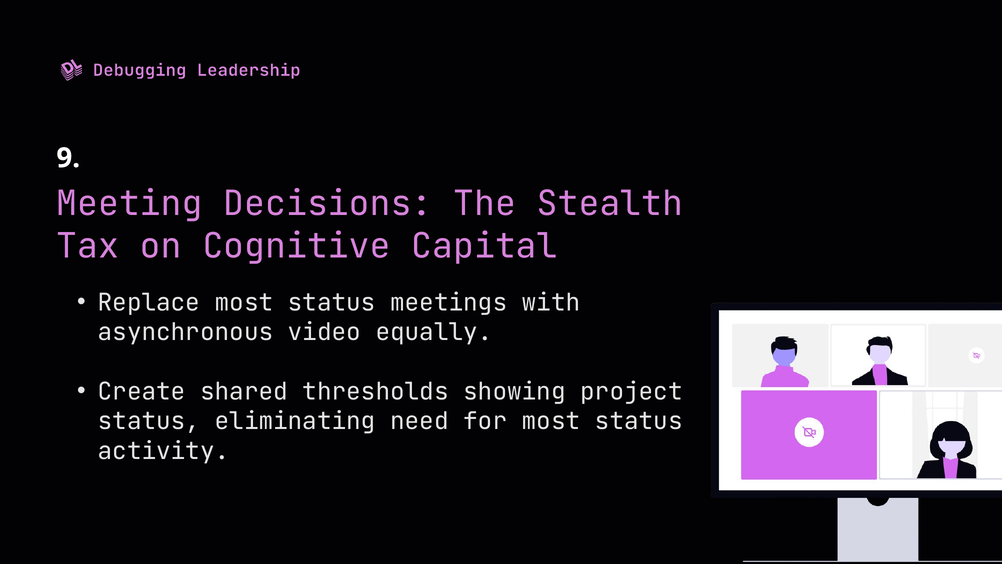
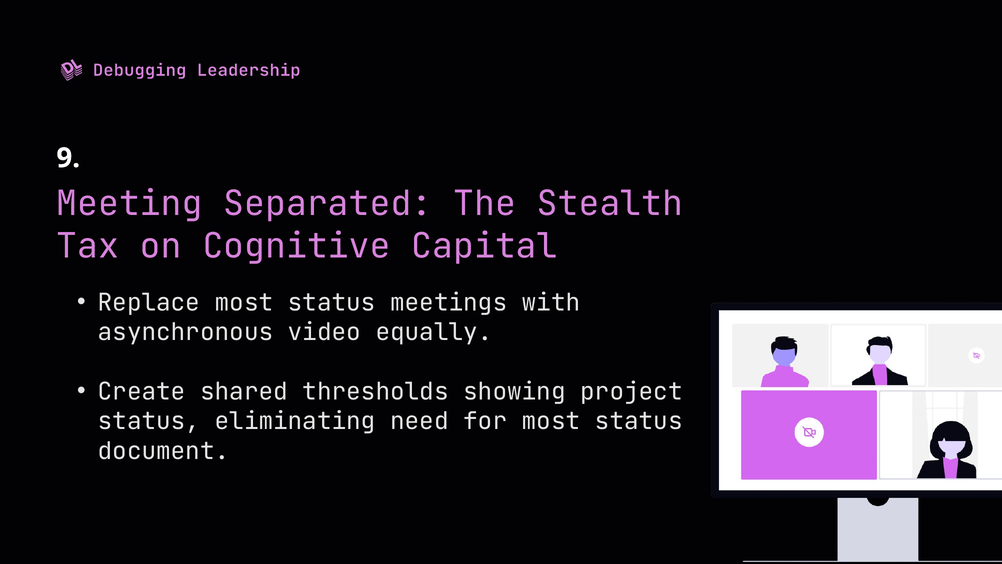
Decisions: Decisions -> Separated (328, 204)
activity: activity -> document (164, 451)
